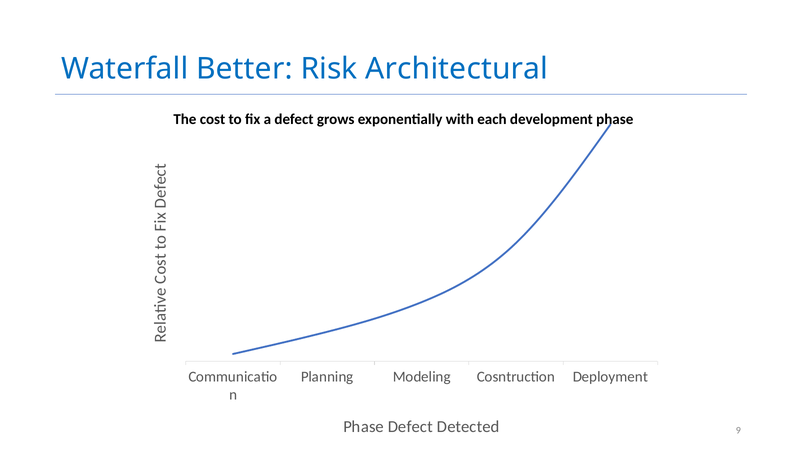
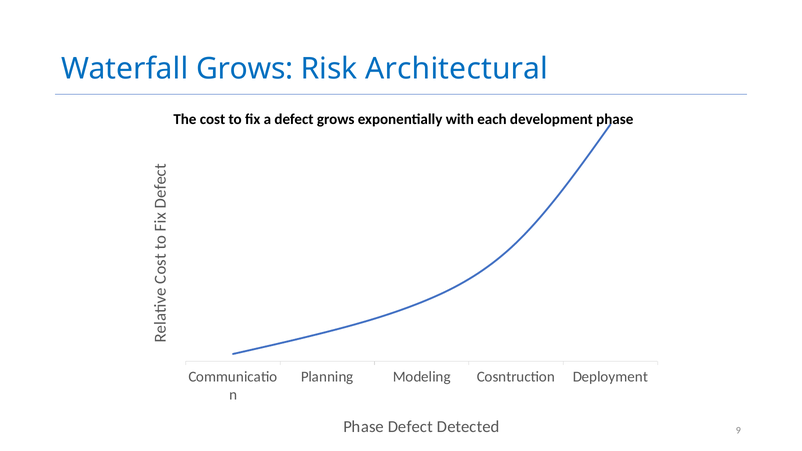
Waterfall Better: Better -> Grows (245, 69)
